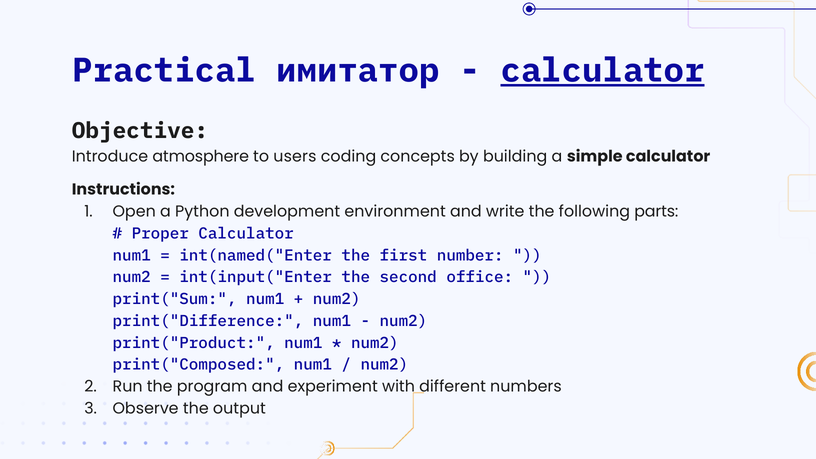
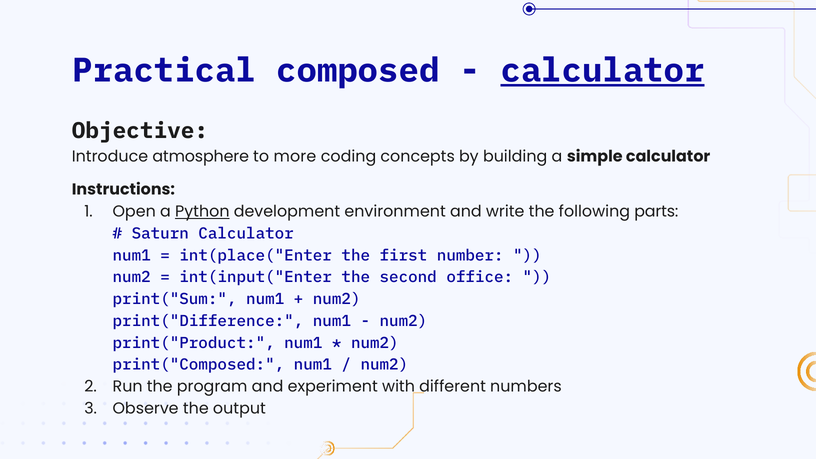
имитатор: имитатор -> composed (358, 71)
users: users -> more (295, 156)
Python underline: none -> present (202, 212)
Proper: Proper -> Saturn (160, 233)
int(named("Enter: int(named("Enter -> int(place("Enter (256, 255)
